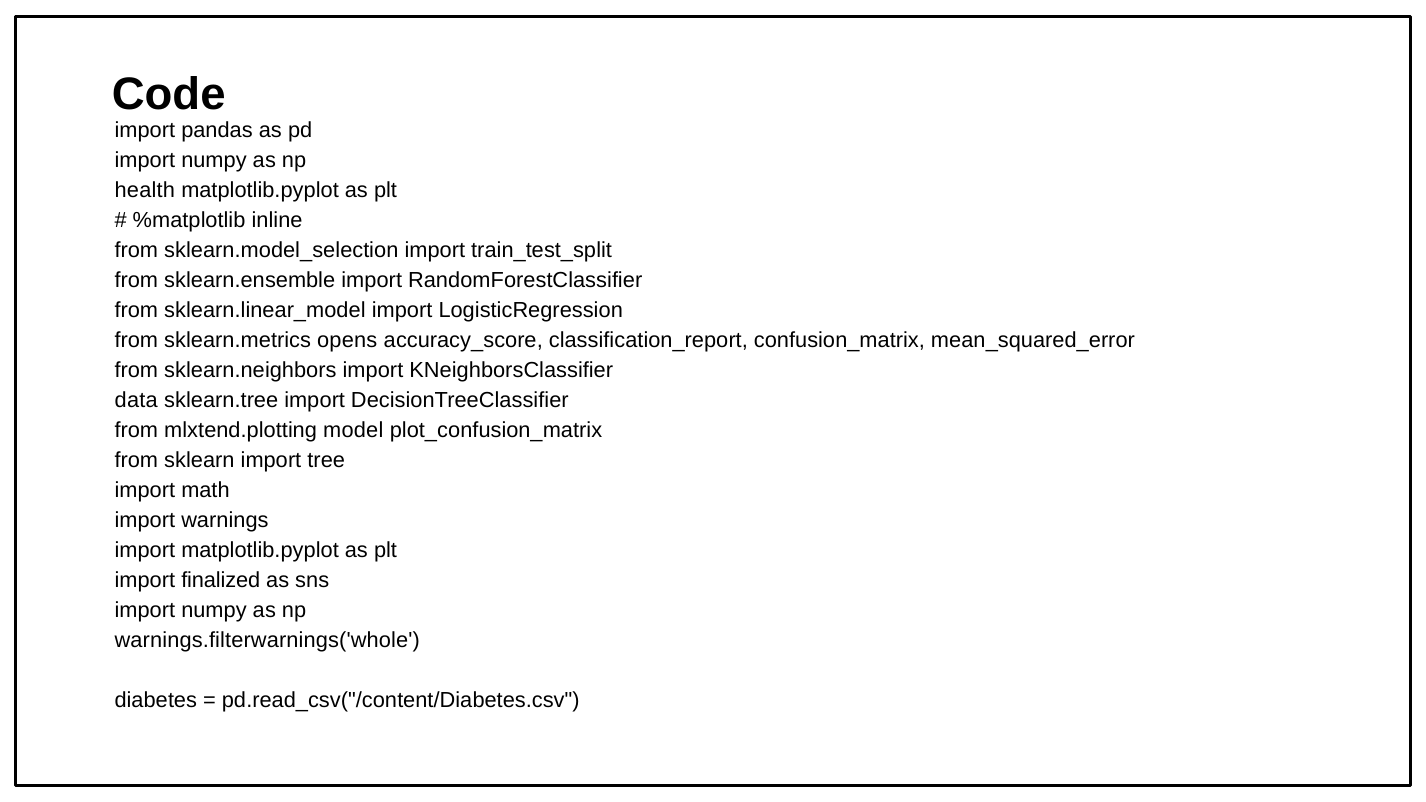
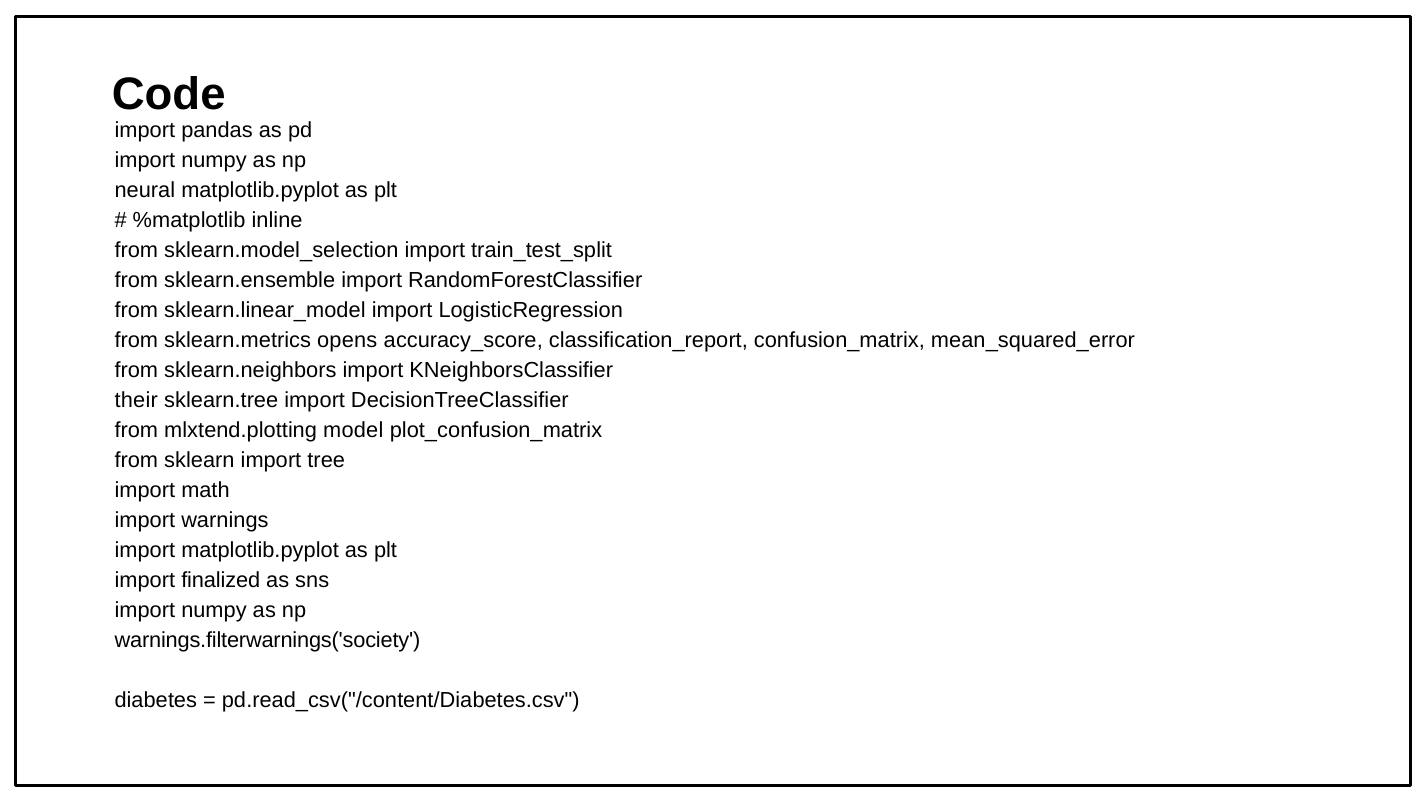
health: health -> neural (145, 190)
data: data -> their (136, 400)
warnings.filterwarnings('whole: warnings.filterwarnings('whole -> warnings.filterwarnings('society (267, 641)
